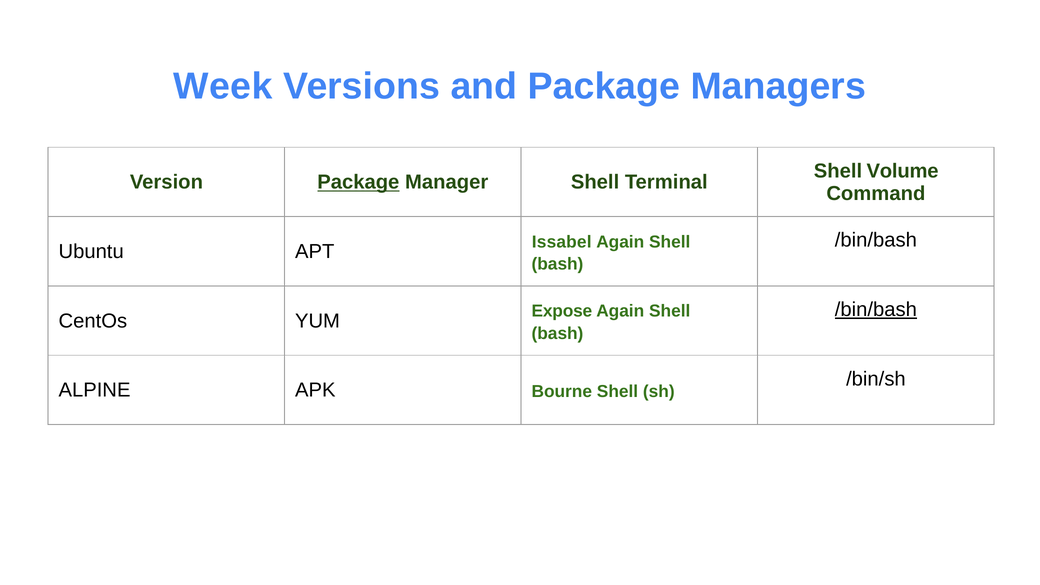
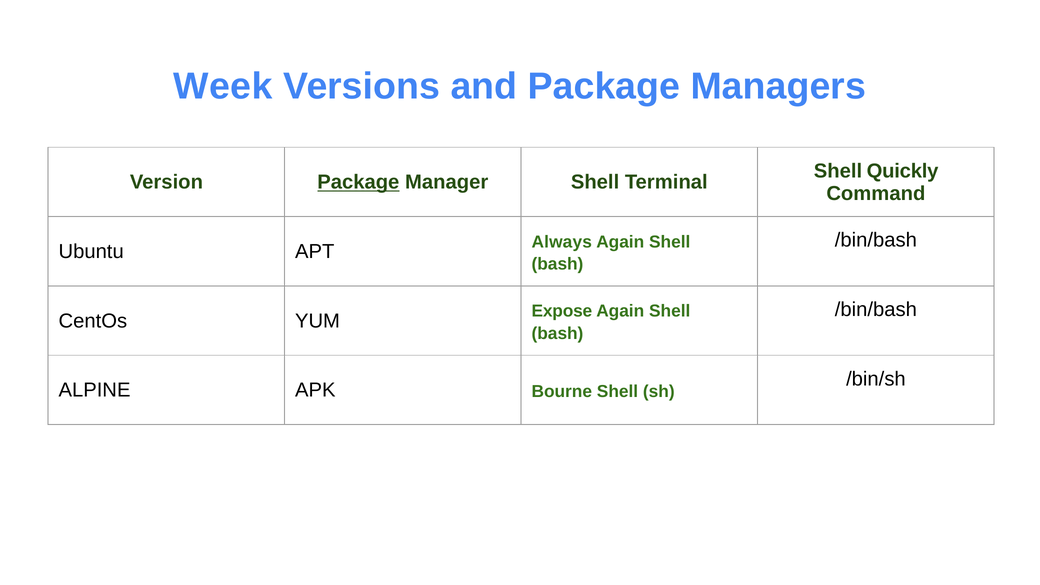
Volume: Volume -> Quickly (903, 171)
Issabel: Issabel -> Always (562, 242)
/bin/bash underline: present -> none (876, 310)
